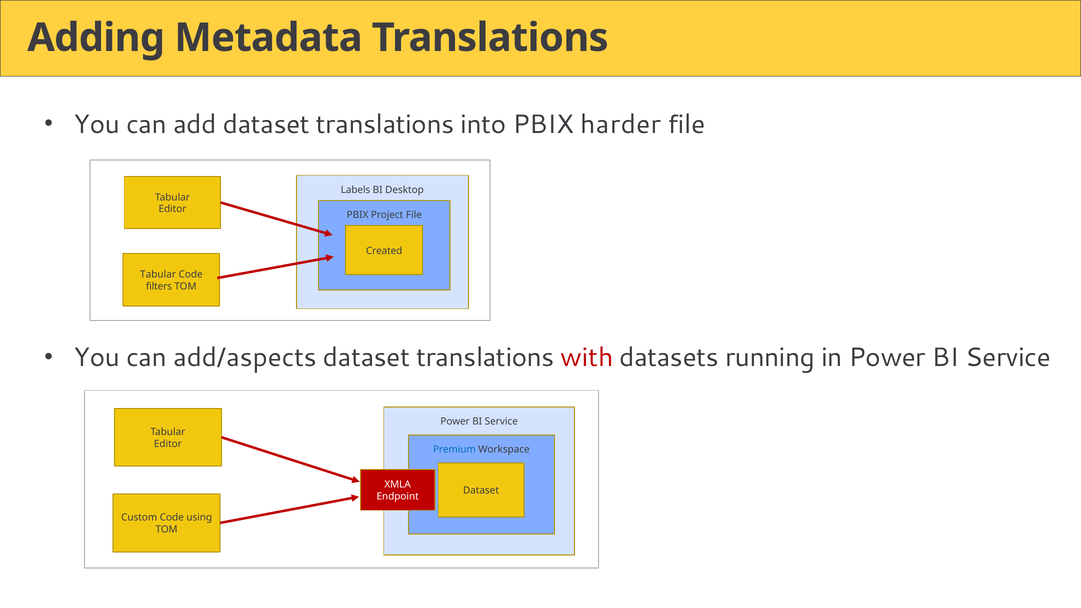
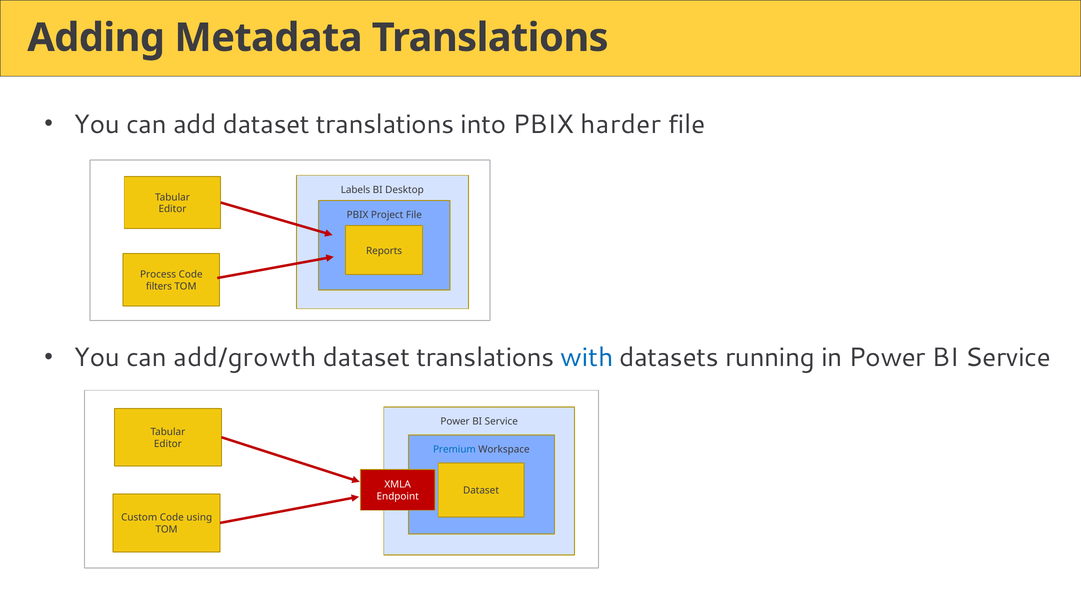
Created: Created -> Reports (384, 251)
Tabular: Tabular -> Process (158, 274)
add/aspects: add/aspects -> add/growth (245, 358)
with colour: red -> blue (587, 358)
